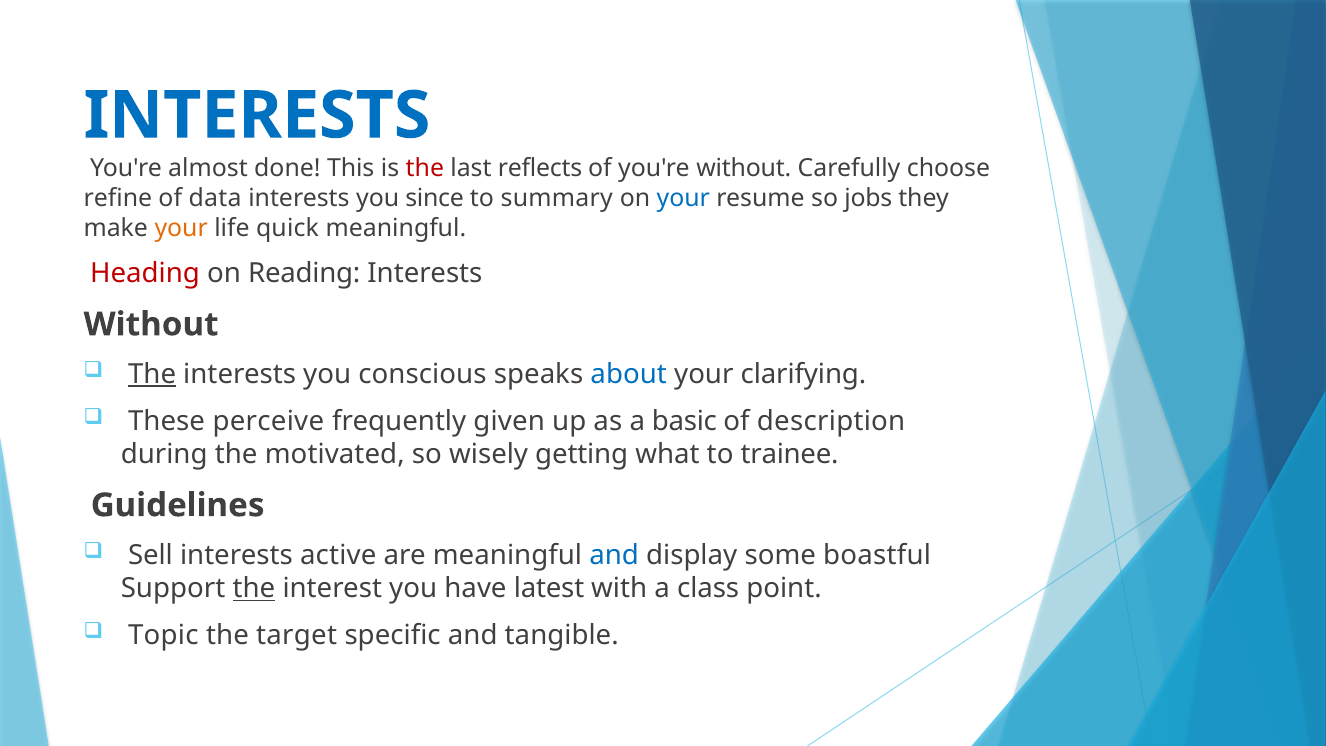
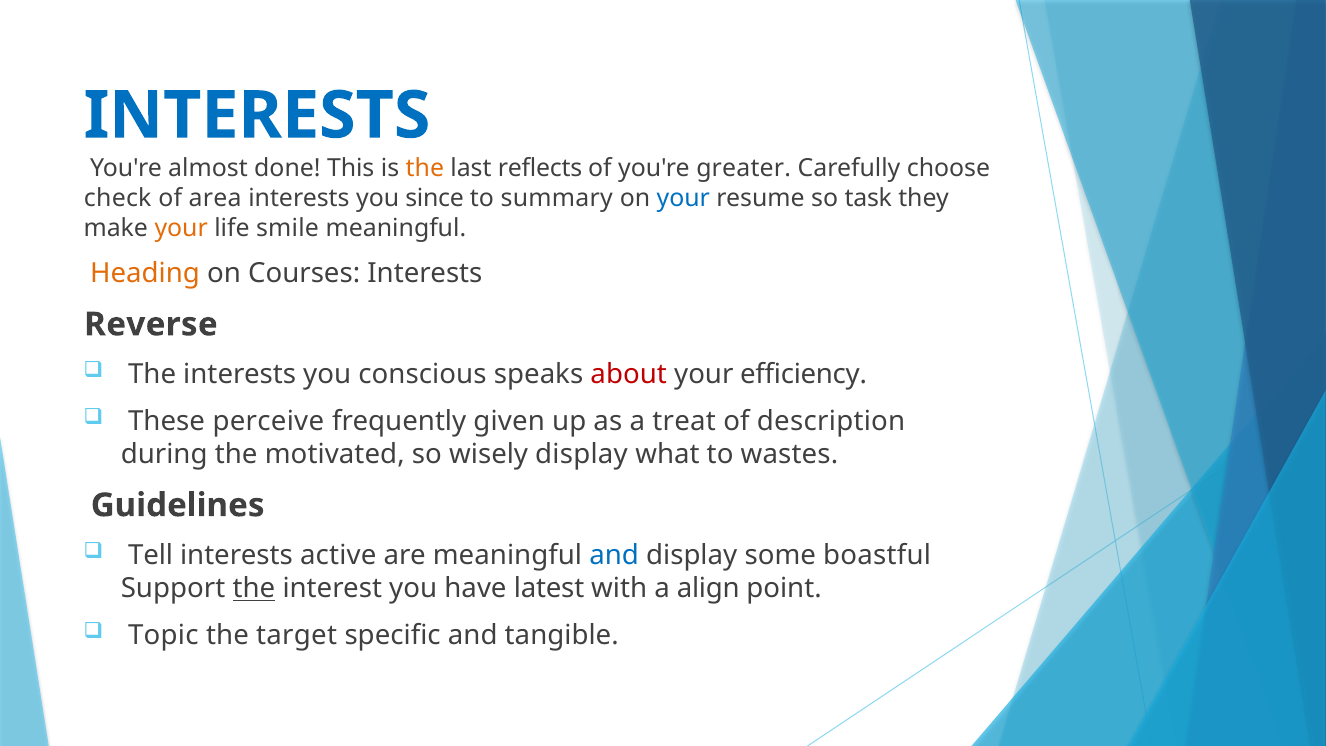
the colour: red -> orange (425, 168)
you're without: without -> greater (744, 168)
refine: refine -> check (118, 198)
data: data -> area (215, 198)
jobs: jobs -> task (868, 198)
quick: quick -> smile (287, 228)
Heading colour: red -> orange (145, 274)
Reading: Reading -> Courses (304, 274)
Without: Without -> Reverse (151, 324)
The underline: present -> none (152, 374)
about colour: blue -> red (629, 374)
clarifying: clarifying -> efficiency (804, 374)
basic: basic -> treat (684, 421)
wisely getting: getting -> display (581, 455)
trainee: trainee -> wastes (789, 455)
Sell: Sell -> Tell (150, 555)
class: class -> align (708, 588)
